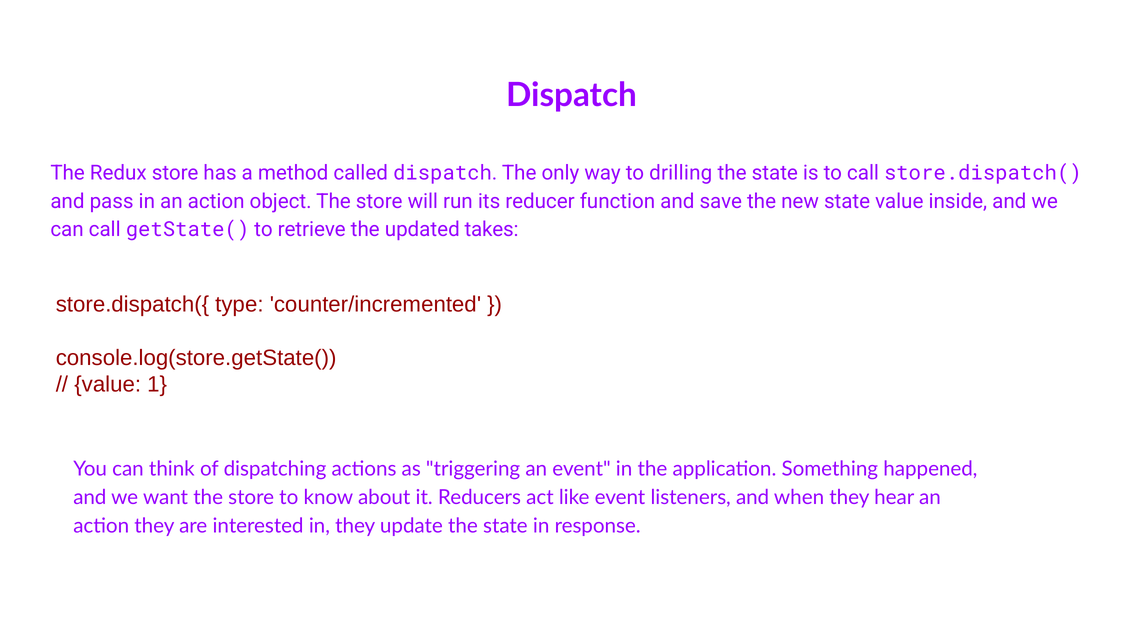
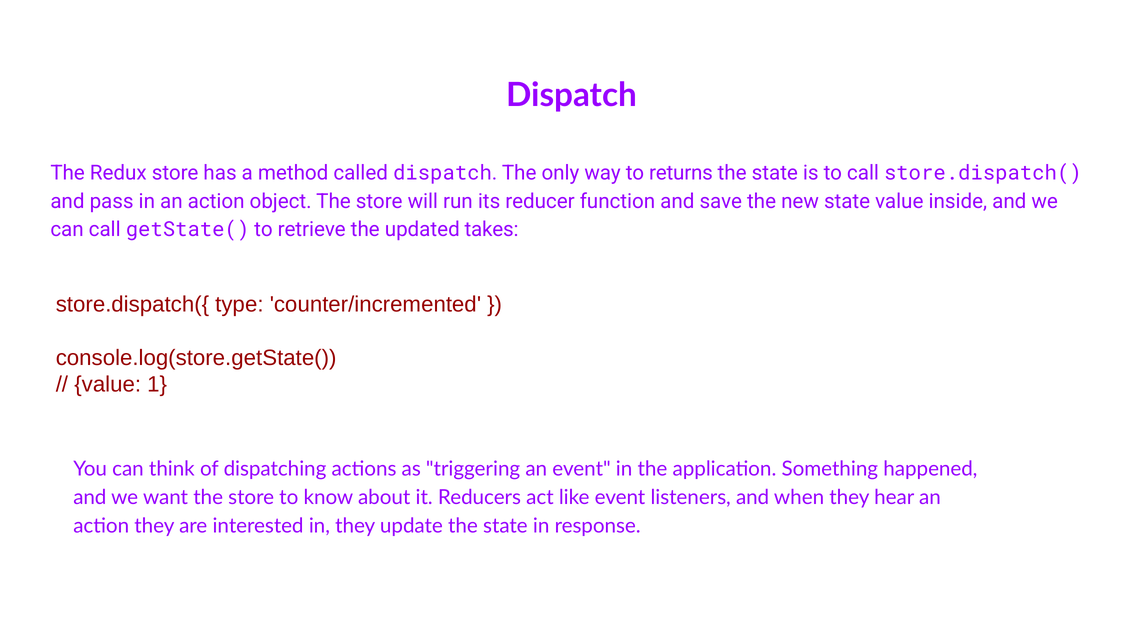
drilling: drilling -> returns (681, 173)
